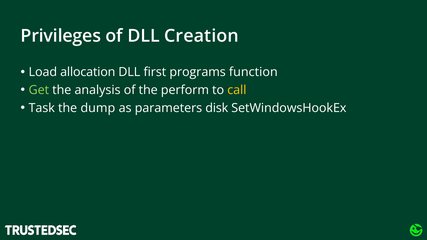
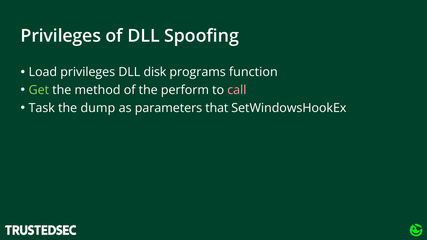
Creation: Creation -> Spoofing (202, 36)
Load allocation: allocation -> privileges (88, 72)
first: first -> disk (155, 72)
analysis: analysis -> method (98, 90)
call colour: yellow -> pink (237, 90)
disk: disk -> that (217, 108)
